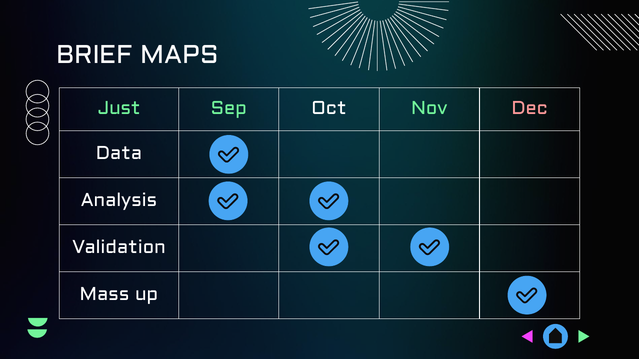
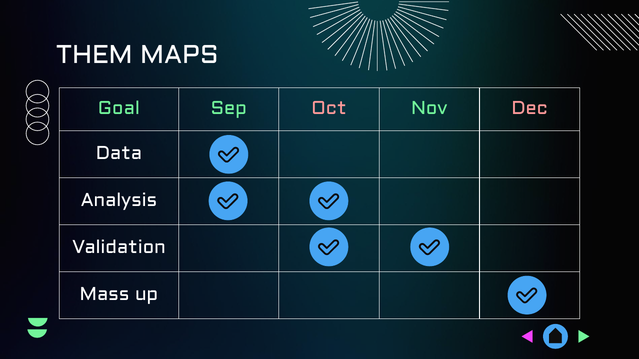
BRIEF: BRIEF -> THEM (95, 55)
Just: Just -> Goal (119, 108)
Oct colour: white -> pink (329, 108)
